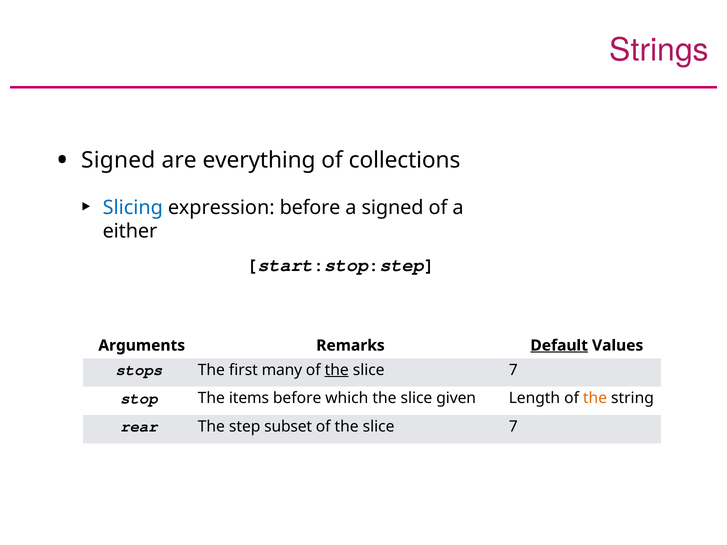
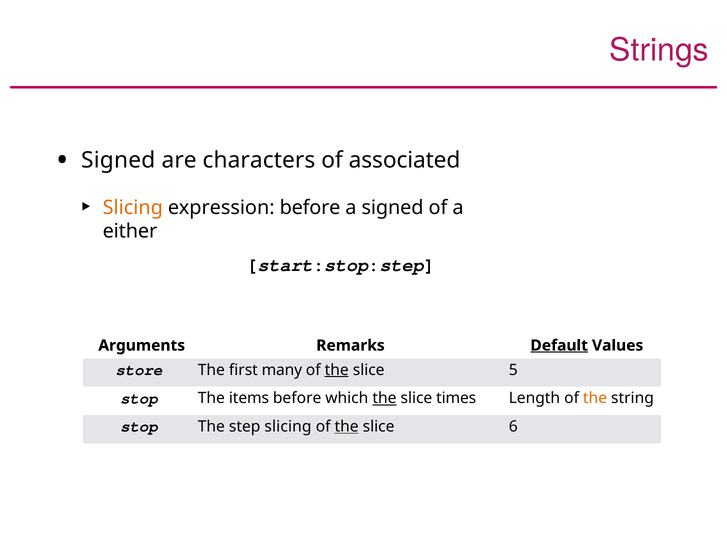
everything: everything -> characters (259, 160)
collections: collections -> associated (405, 160)
Slicing colour: blue -> orange (133, 208)
stops: stops -> store (139, 370)
7: 7 -> 5 (513, 370)
the underline: none -> present (384, 398)
given: given -> times (456, 398)
rear: rear -> stop (139, 427)
step subset: subset -> slicing (288, 427)
the underline: none -> present (347, 427)
7: 7 -> 6 (513, 427)
